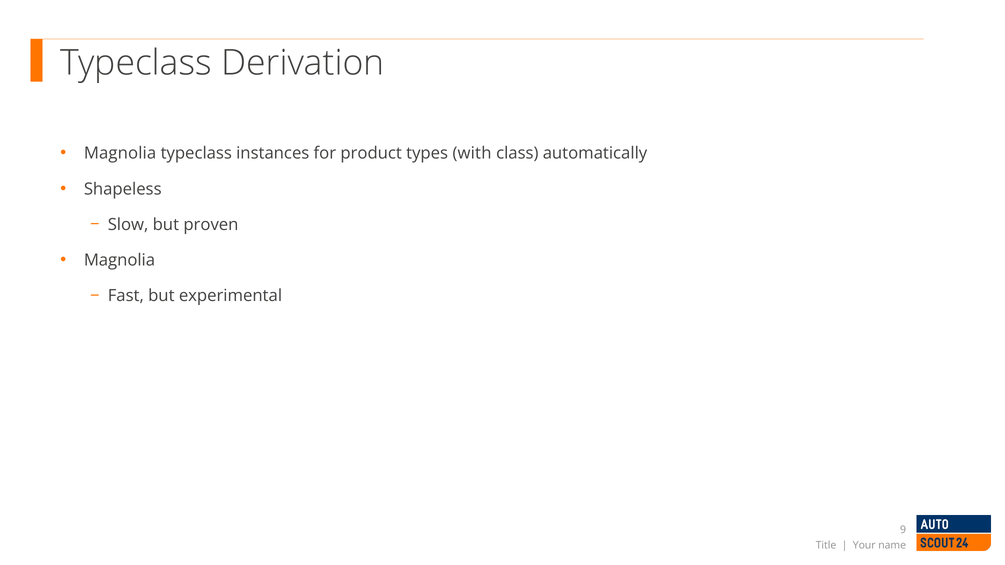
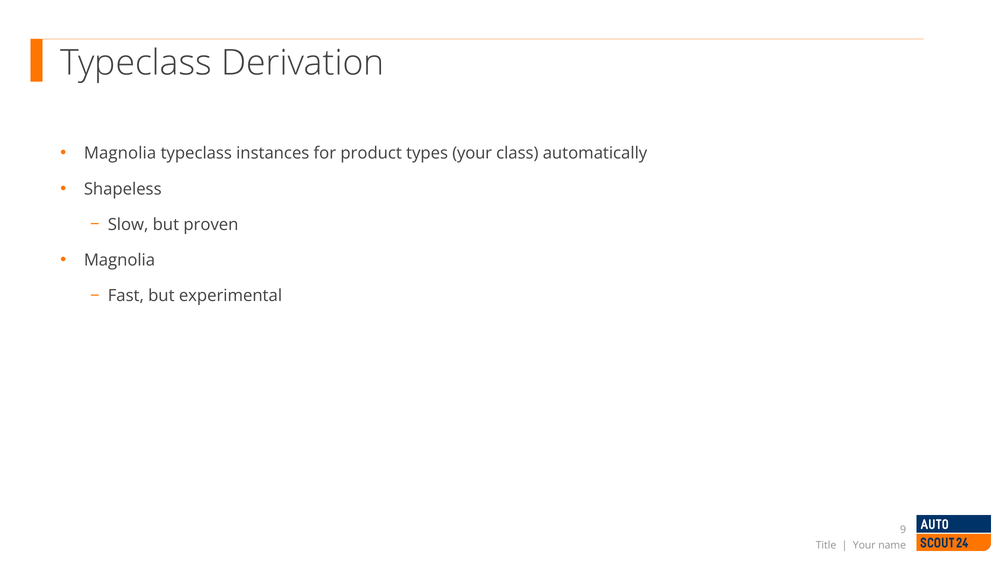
types with: with -> your (472, 154)
